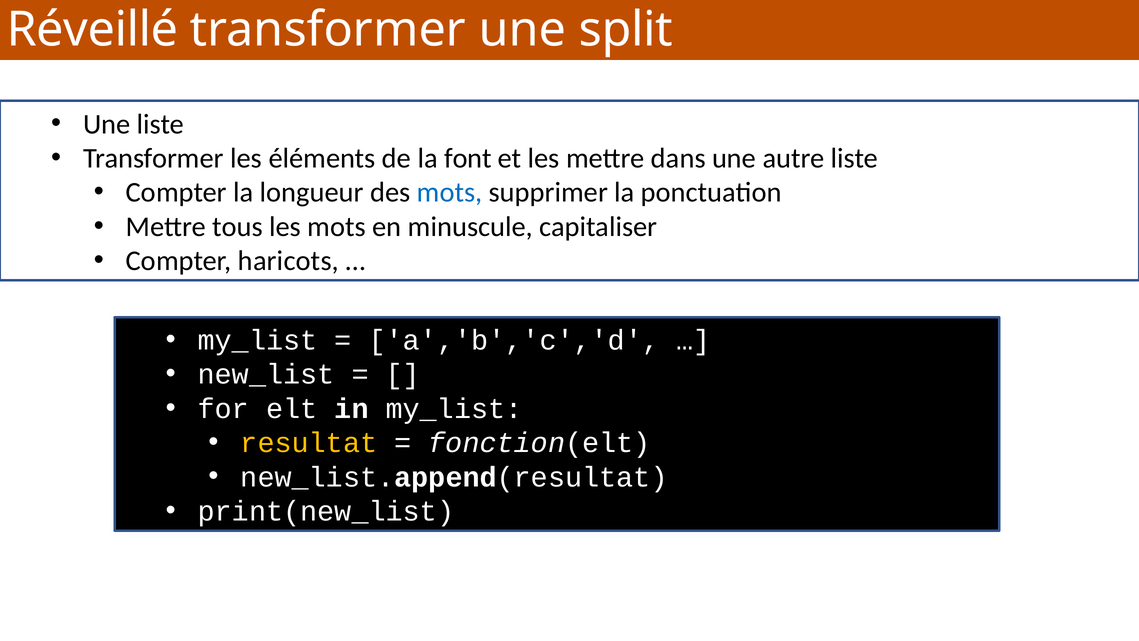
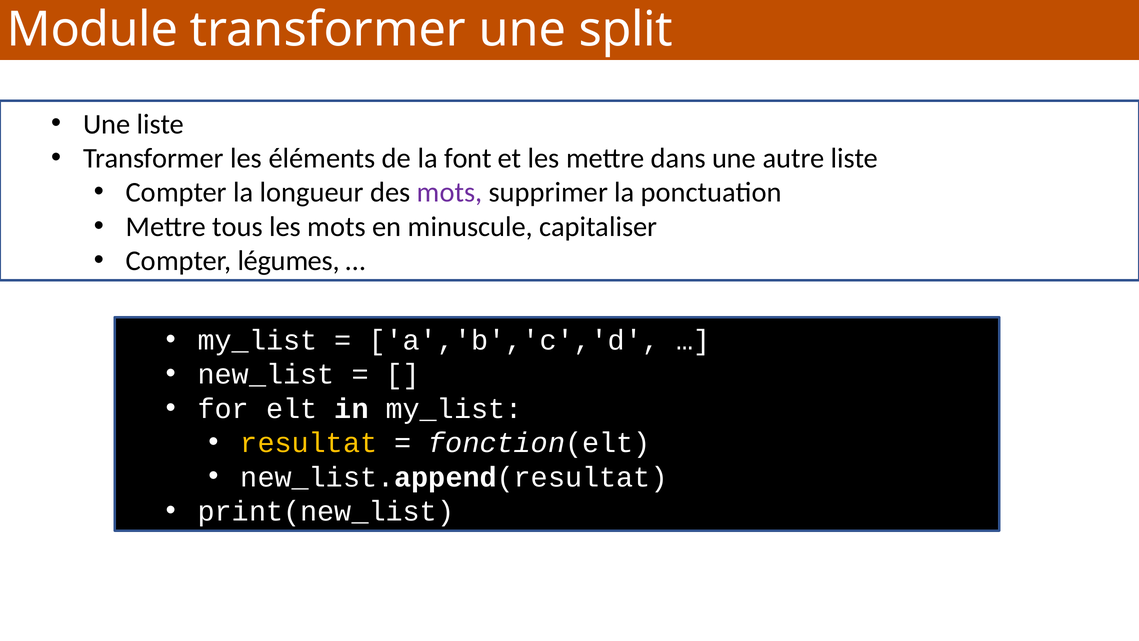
Réveillé: Réveillé -> Module (92, 30)
mots colour: blue -> purple (450, 192)
haricots: haricots -> légumes (289, 261)
